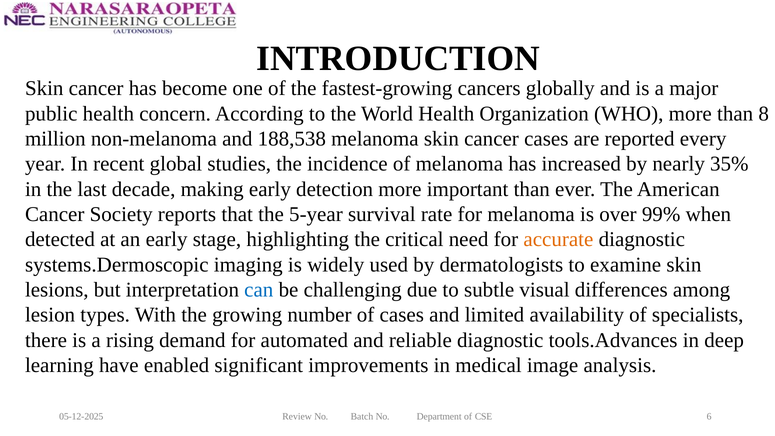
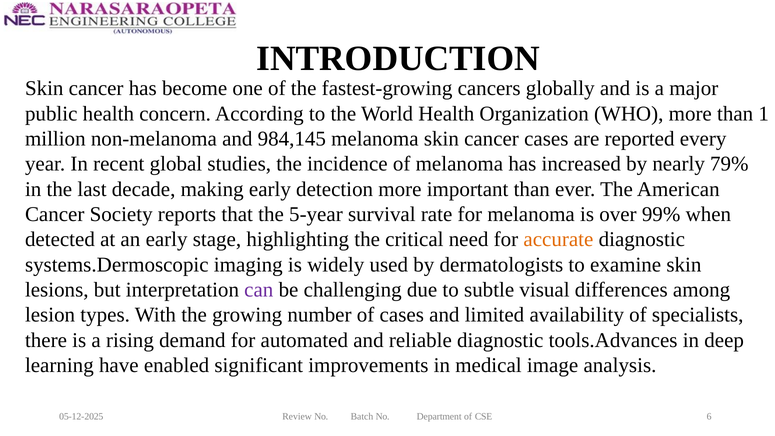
8: 8 -> 1 (764, 114)
188,538: 188,538 -> 984,145 (292, 139)
35%: 35% -> 79% (729, 164)
can colour: blue -> purple (259, 290)
